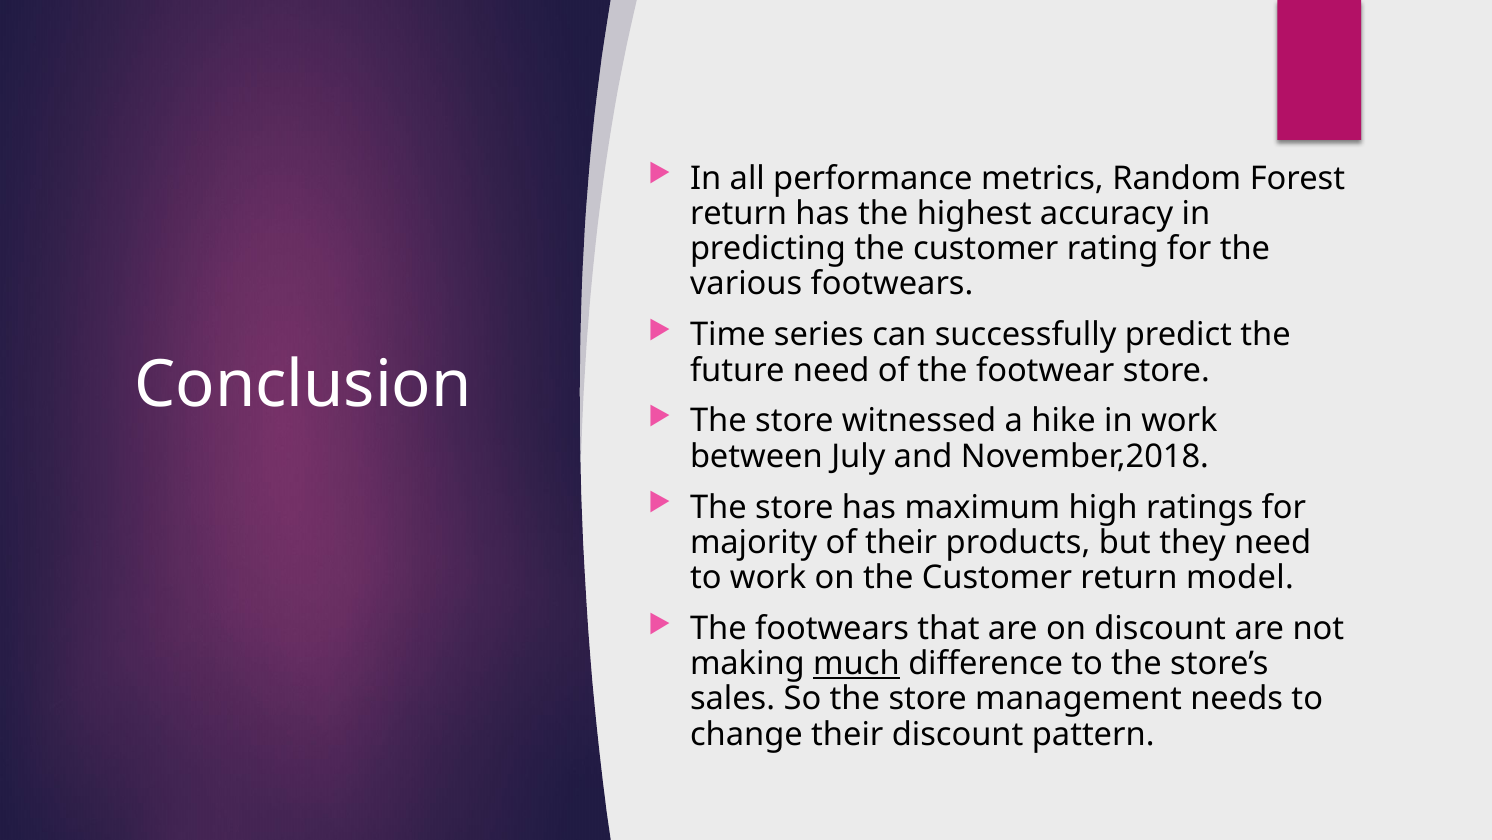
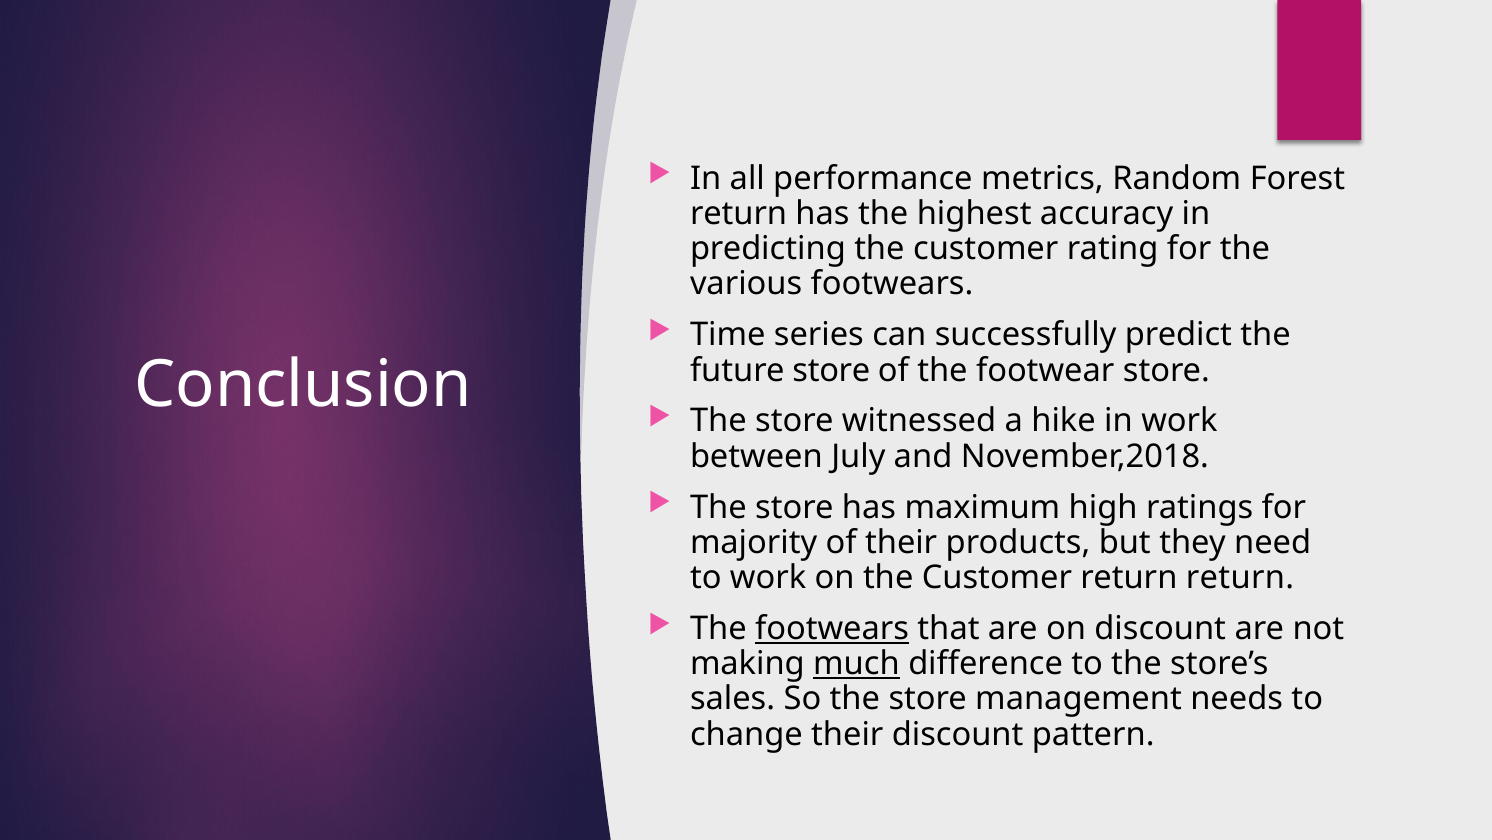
future need: need -> store (831, 370)
return model: model -> return (1240, 577)
footwears underline: none -> present (832, 628)
